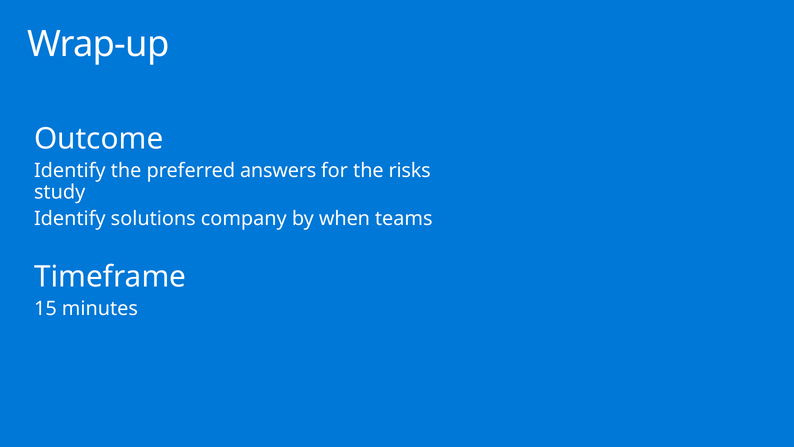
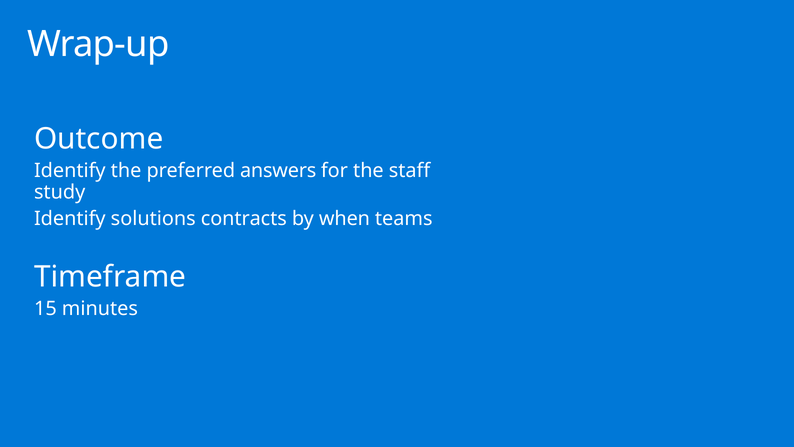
risks: risks -> staff (410, 171)
company: company -> contracts (244, 218)
